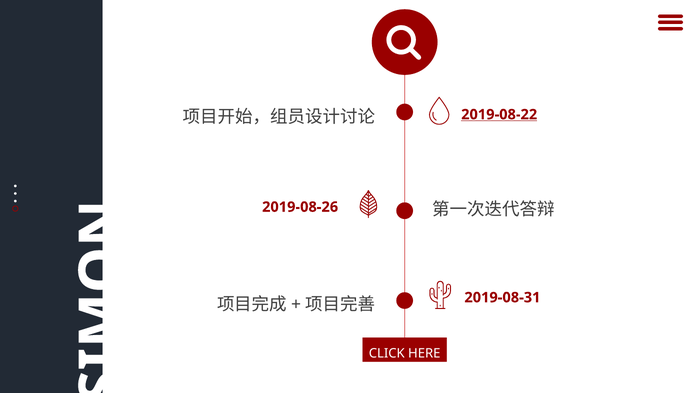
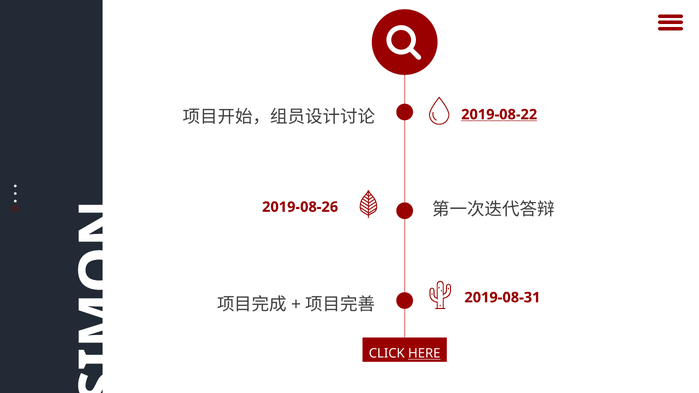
HERE underline: none -> present (424, 354)
